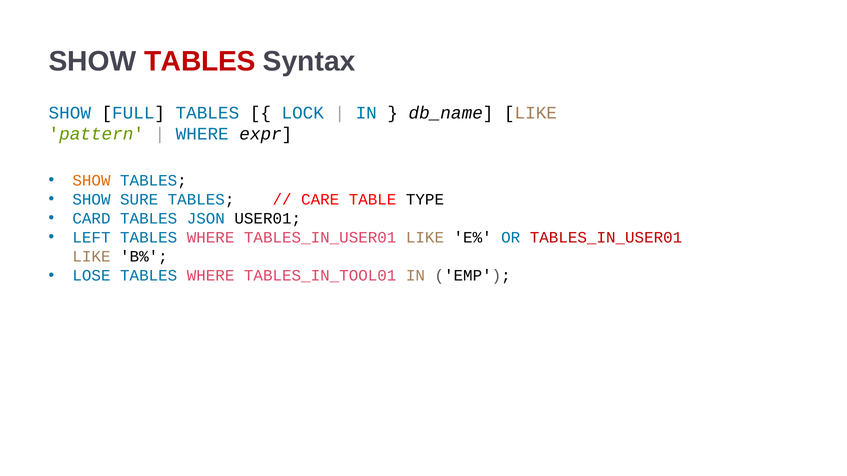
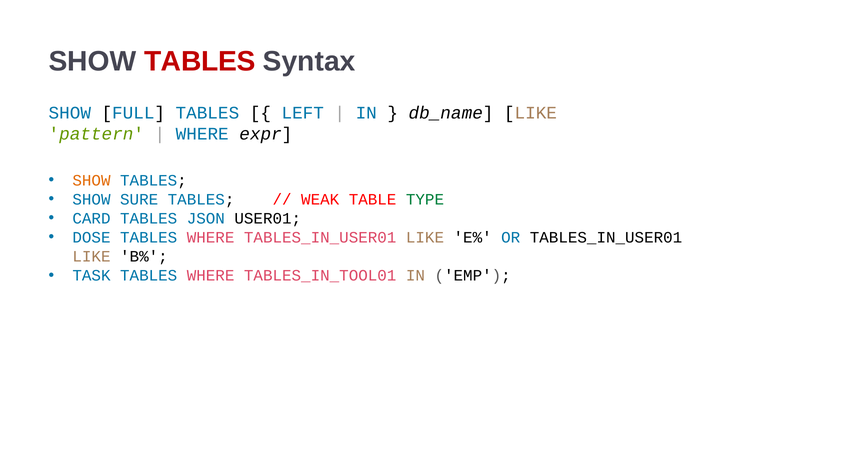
LOCK: LOCK -> LEFT (303, 113)
CARE: CARE -> WEAK (320, 200)
TYPE colour: black -> green (425, 200)
LEFT: LEFT -> DOSE (91, 238)
TABLES_IN_USER01 colour: red -> black (606, 238)
LOSE: LOSE -> TASK (91, 276)
